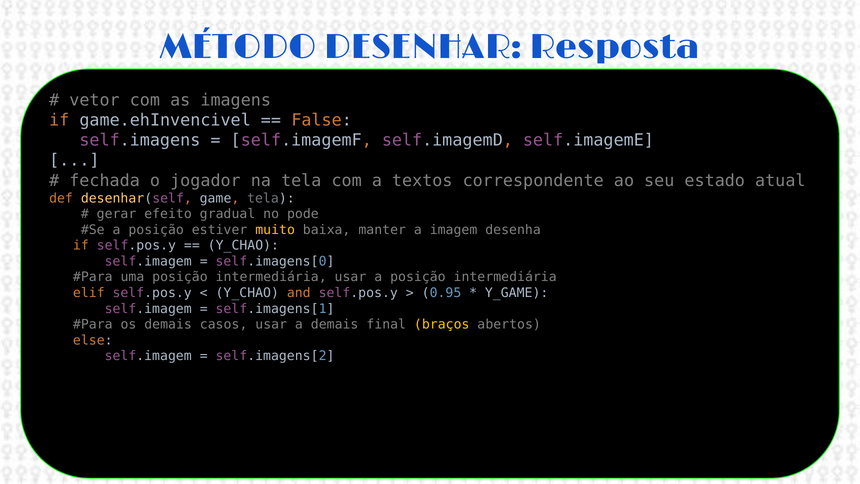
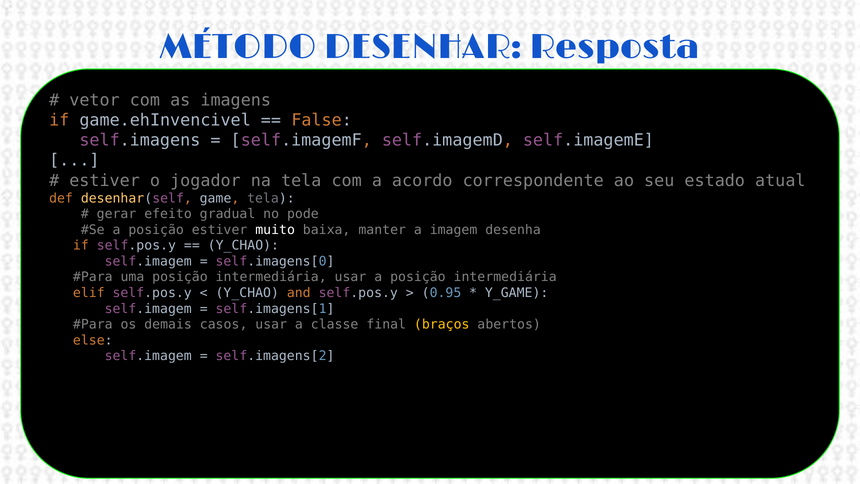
fechada: fechada -> estiver (105, 180)
textos: textos -> acordo (422, 180)
muito colour: yellow -> white (275, 230)
a demais: demais -> classe (335, 324)
